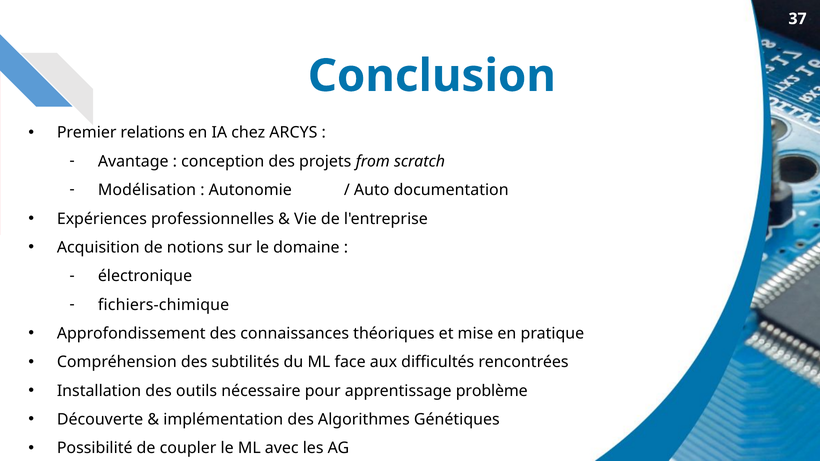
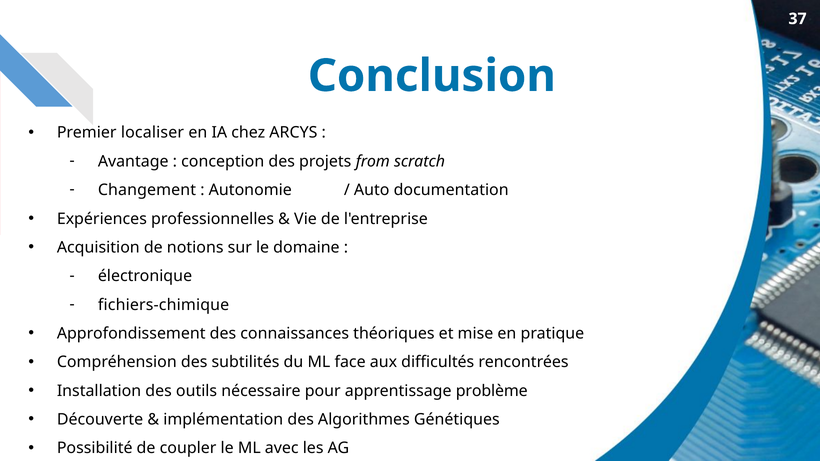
relations: relations -> localiser (152, 133)
Modélisation: Modélisation -> Changement (147, 190)
